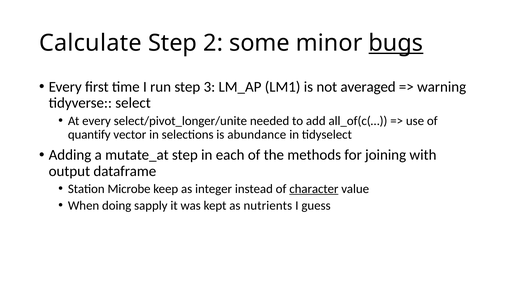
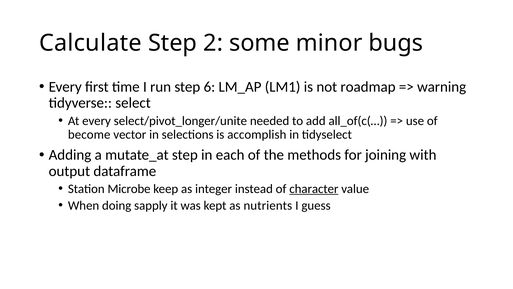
bugs underline: present -> none (396, 43)
3: 3 -> 6 (209, 87)
averaged: averaged -> roadmap (368, 87)
quantify: quantify -> become (89, 134)
abundance: abundance -> accomplish (257, 134)
